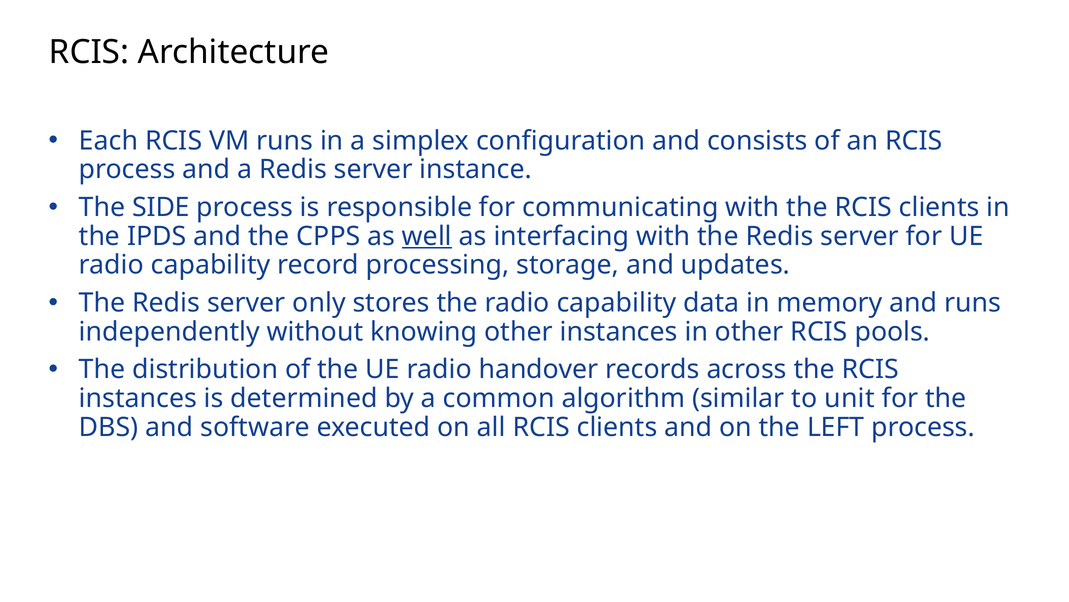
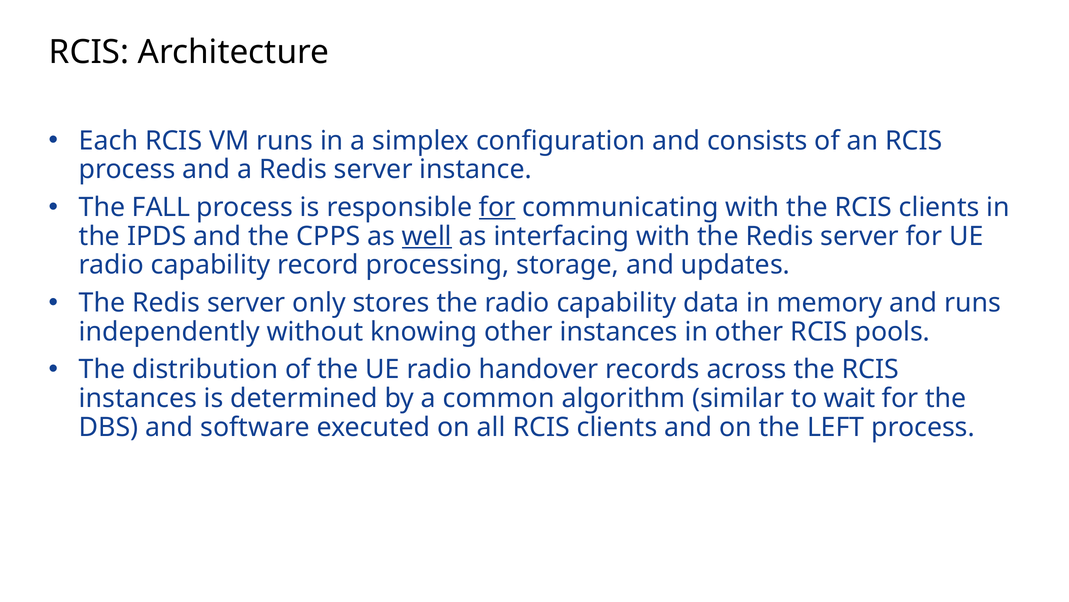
SIDE: SIDE -> FALL (161, 207)
for underline: none -> present (497, 207)
unit: unit -> wait (850, 398)
